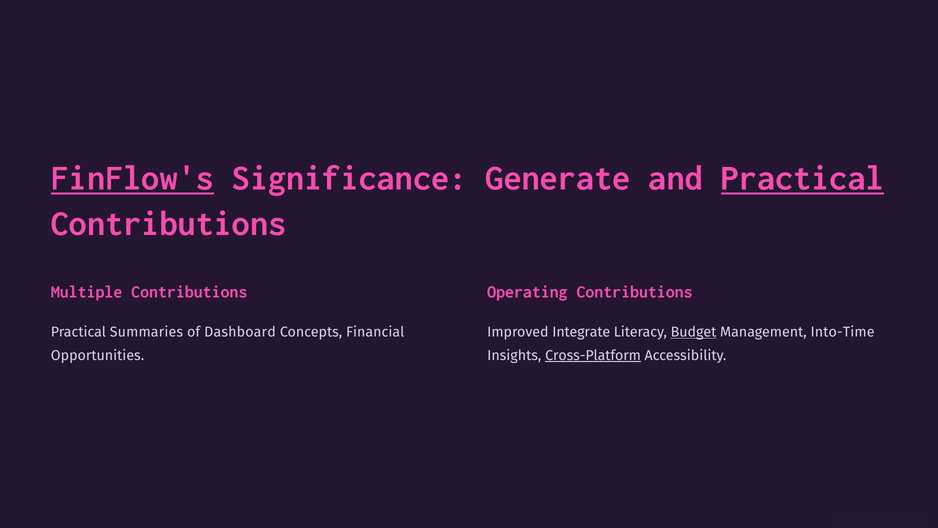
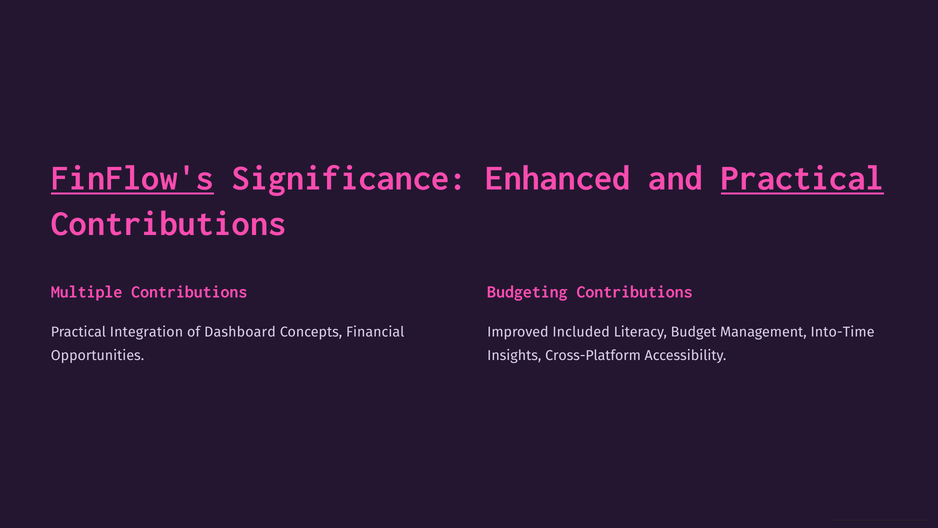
Generate: Generate -> Enhanced (558, 178)
Operating: Operating -> Budgeting (527, 292)
Summaries: Summaries -> Integration (146, 332)
Integrate: Integrate -> Included (581, 332)
Budget underline: present -> none (694, 332)
Cross-Platform underline: present -> none (593, 355)
